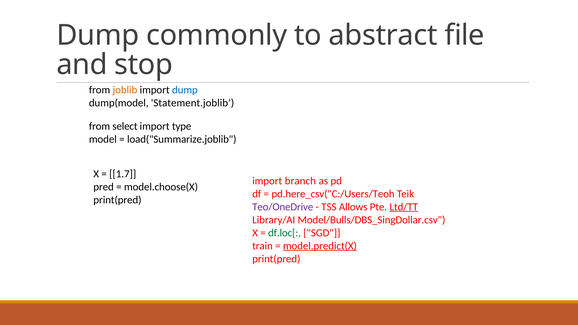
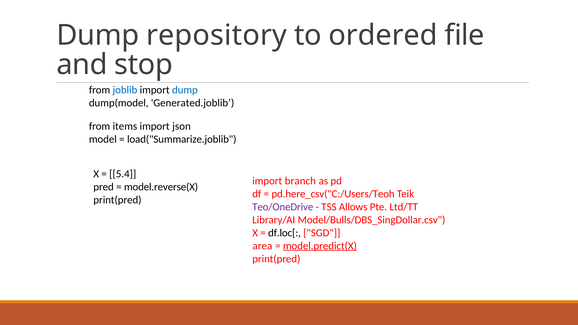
commonly: commonly -> repository (216, 35)
abstract: abstract -> ordered (383, 35)
joblib colour: orange -> blue (125, 90)
Statement.joblib: Statement.joblib -> Generated.joblib (193, 103)
select: select -> items (125, 126)
type: type -> json (182, 126)
1.7: 1.7 -> 5.4 (123, 174)
model.choose(X: model.choose(X -> model.reverse(X (161, 187)
Ltd/TT underline: present -> none (404, 207)
df.loc[ colour: green -> black (284, 233)
train: train -> area (262, 246)
